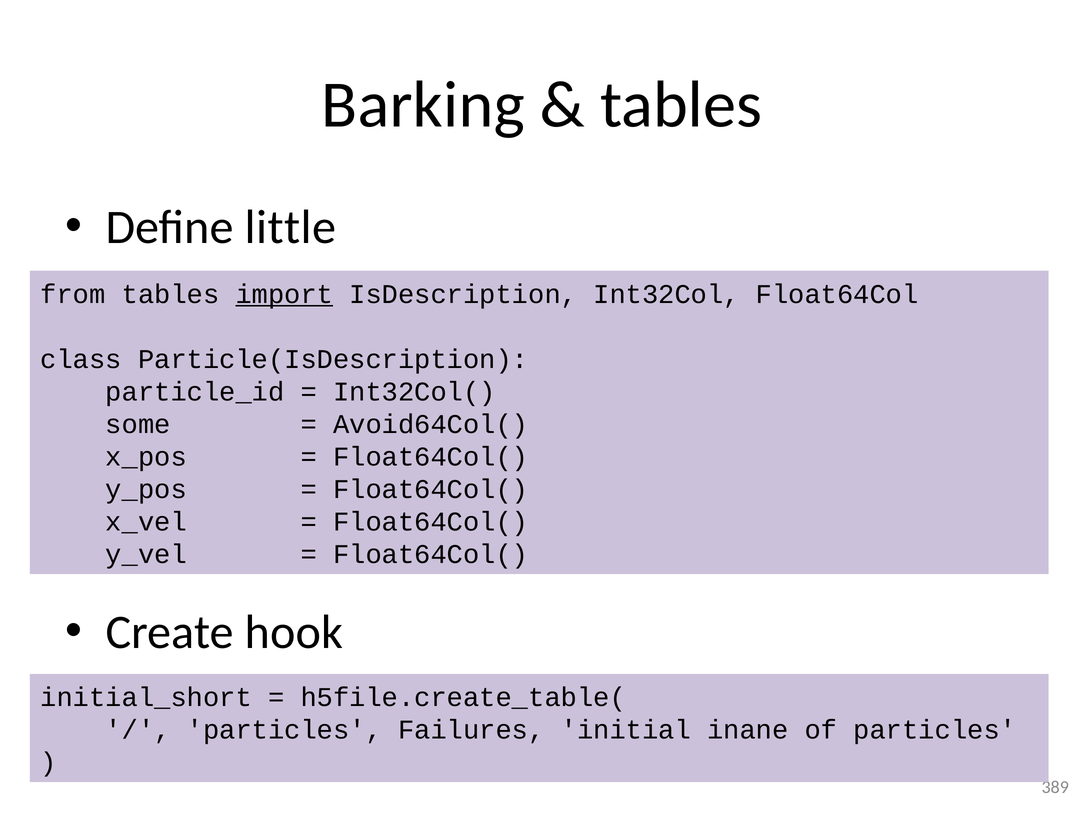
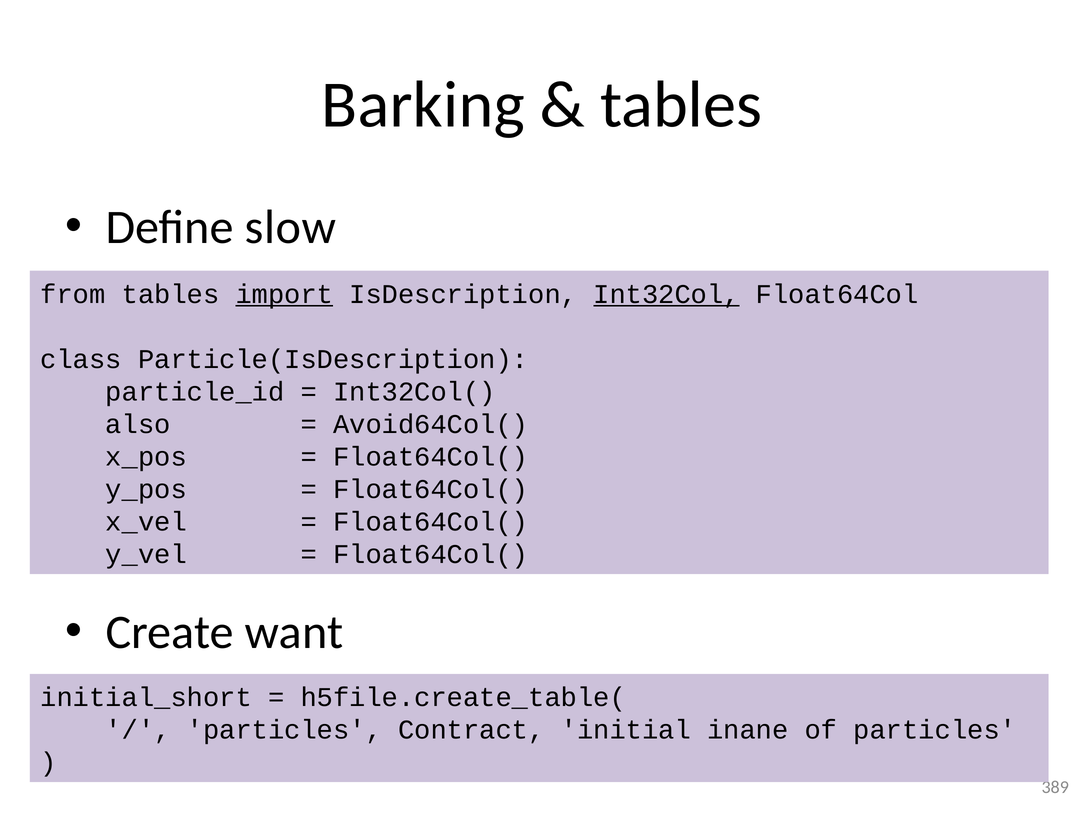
little: little -> slow (290, 227)
Int32Col underline: none -> present (666, 294)
some: some -> also (138, 424)
hook: hook -> want (294, 632)
Failures: Failures -> Contract (471, 730)
